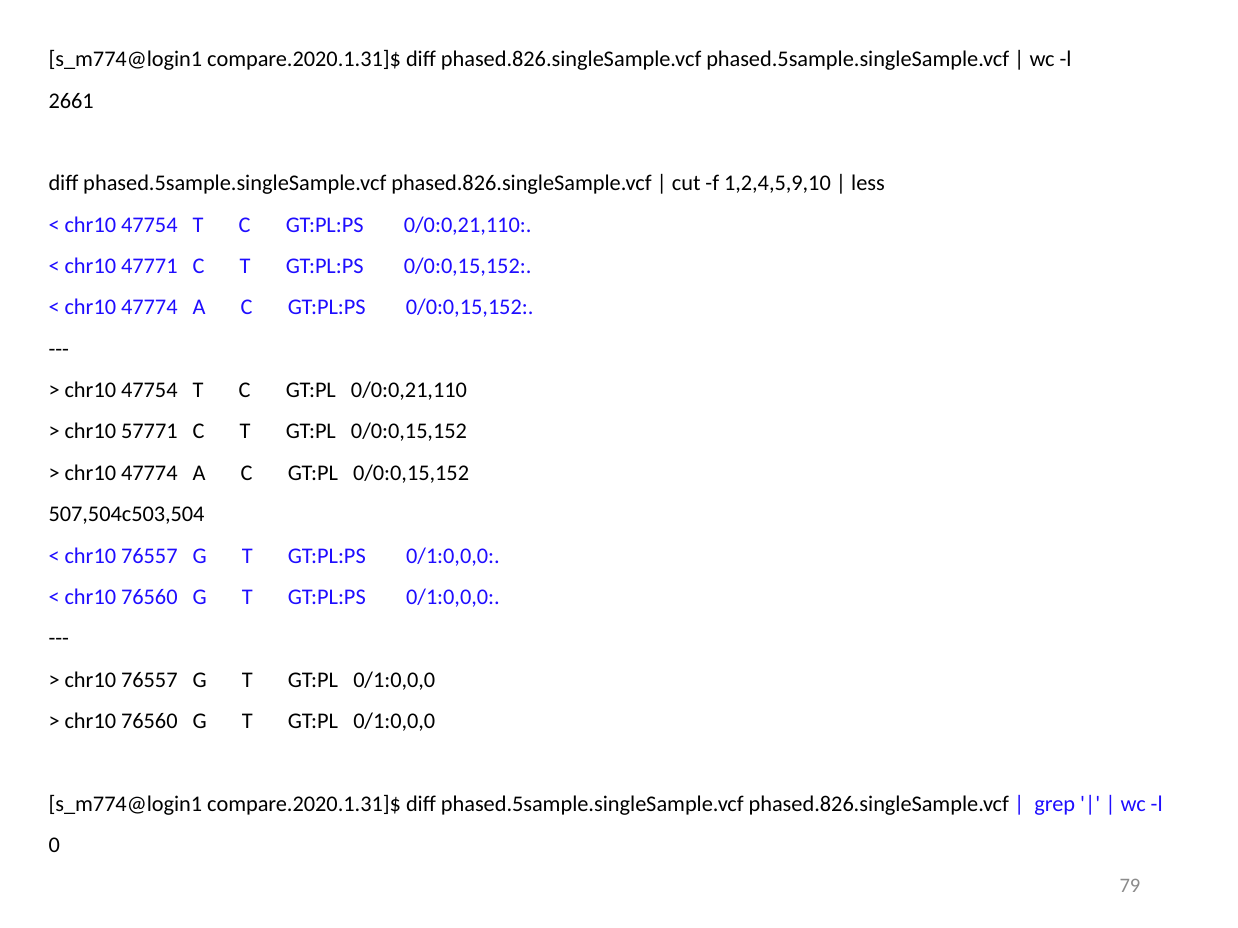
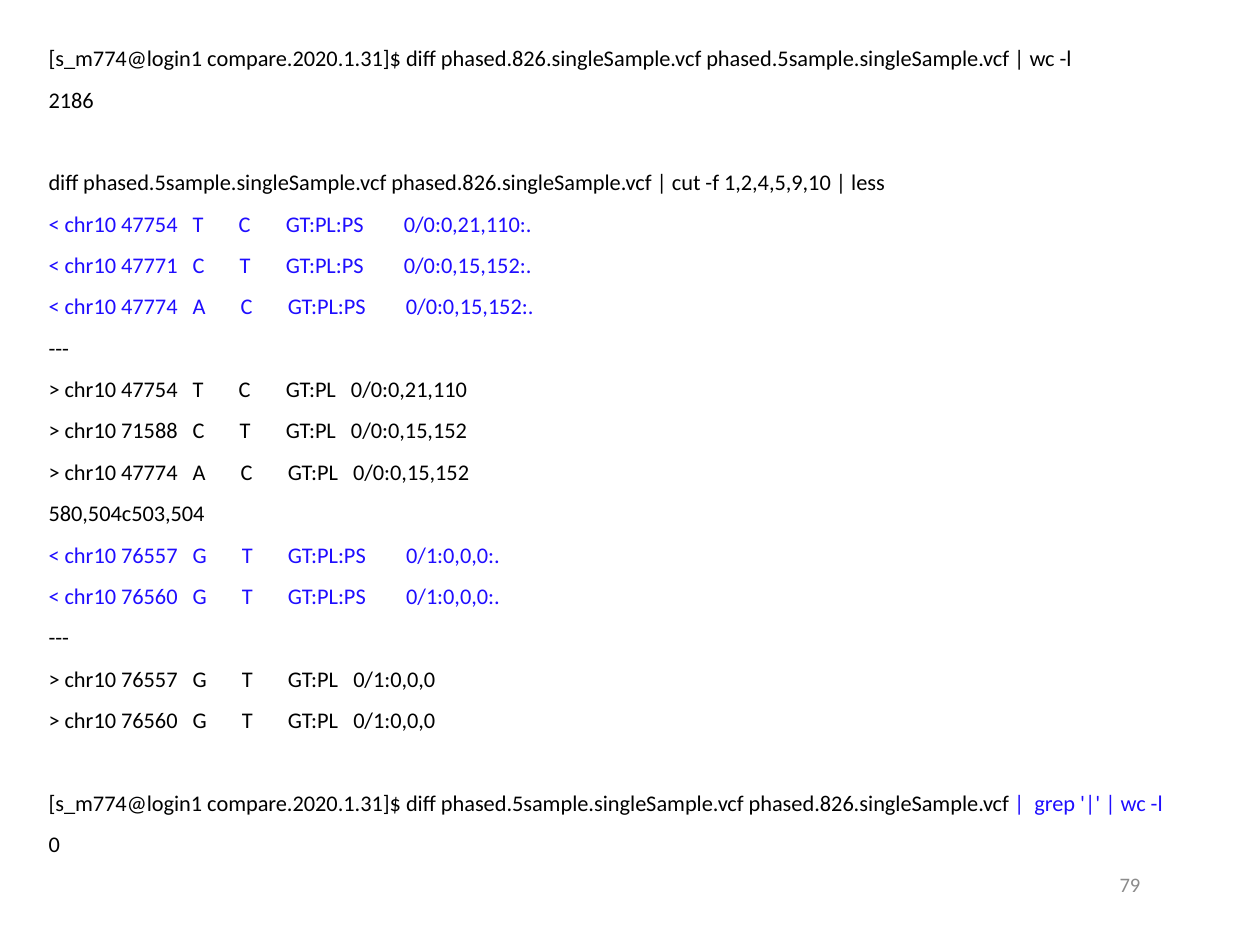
2661: 2661 -> 2186 (71, 101)
57771: 57771 -> 71588 (149, 432)
507,504c503,504: 507,504c503,504 -> 580,504c503,504 (127, 515)
